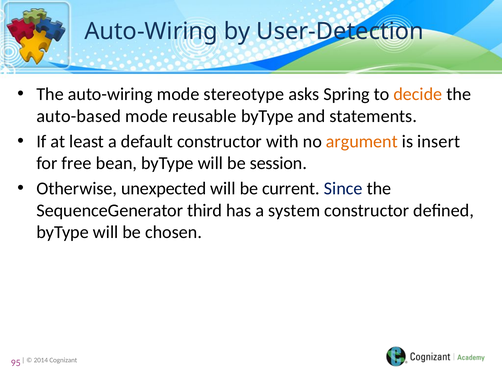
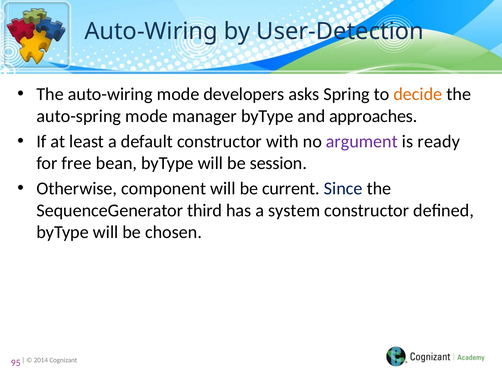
stereotype: stereotype -> developers (244, 94)
auto-based: auto-based -> auto-spring (79, 116)
reusable: reusable -> manager (204, 116)
statements: statements -> approaches (373, 116)
argument colour: orange -> purple (362, 141)
insert: insert -> ready (439, 141)
unexpected: unexpected -> component (164, 188)
